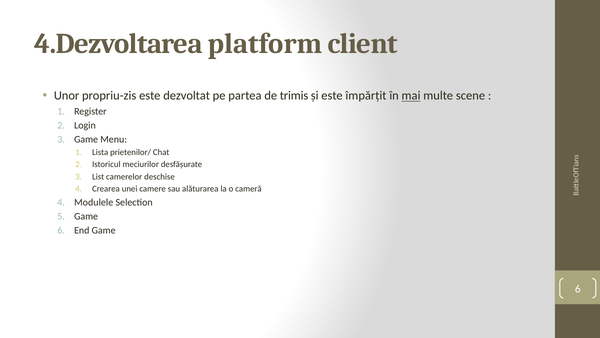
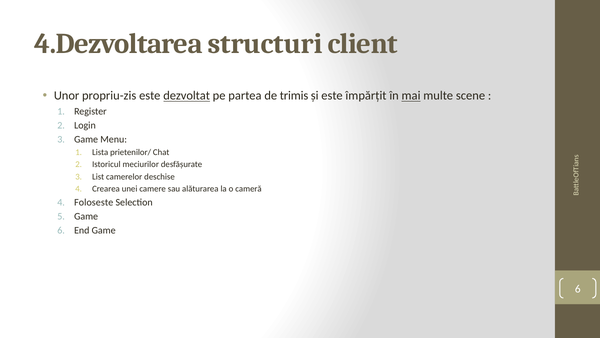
platform: platform -> structuri (265, 44)
dezvoltat underline: none -> present (187, 96)
Modulele: Modulele -> Foloseste (94, 202)
